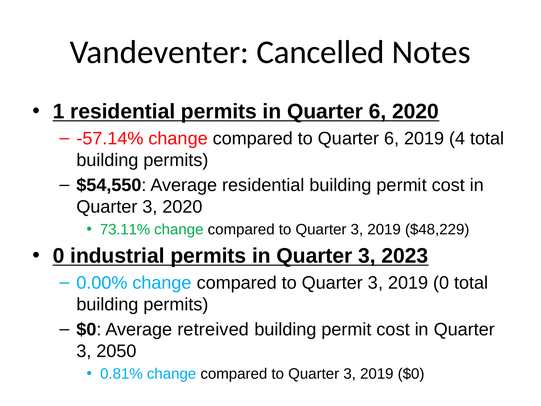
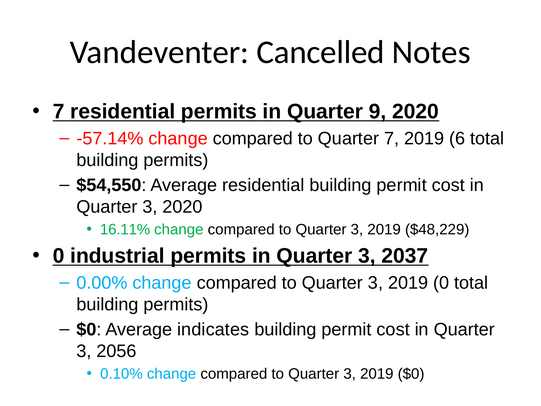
1: 1 -> 7 (59, 111)
in Quarter 6: 6 -> 9 (377, 111)
to Quarter 6: 6 -> 7 (392, 138)
4: 4 -> 6 (457, 138)
73.11%: 73.11% -> 16.11% (125, 229)
2023: 2023 -> 2037 (405, 256)
retreived: retreived -> indicates (213, 329)
2050: 2050 -> 2056 (116, 351)
0.81%: 0.81% -> 0.10% (121, 374)
